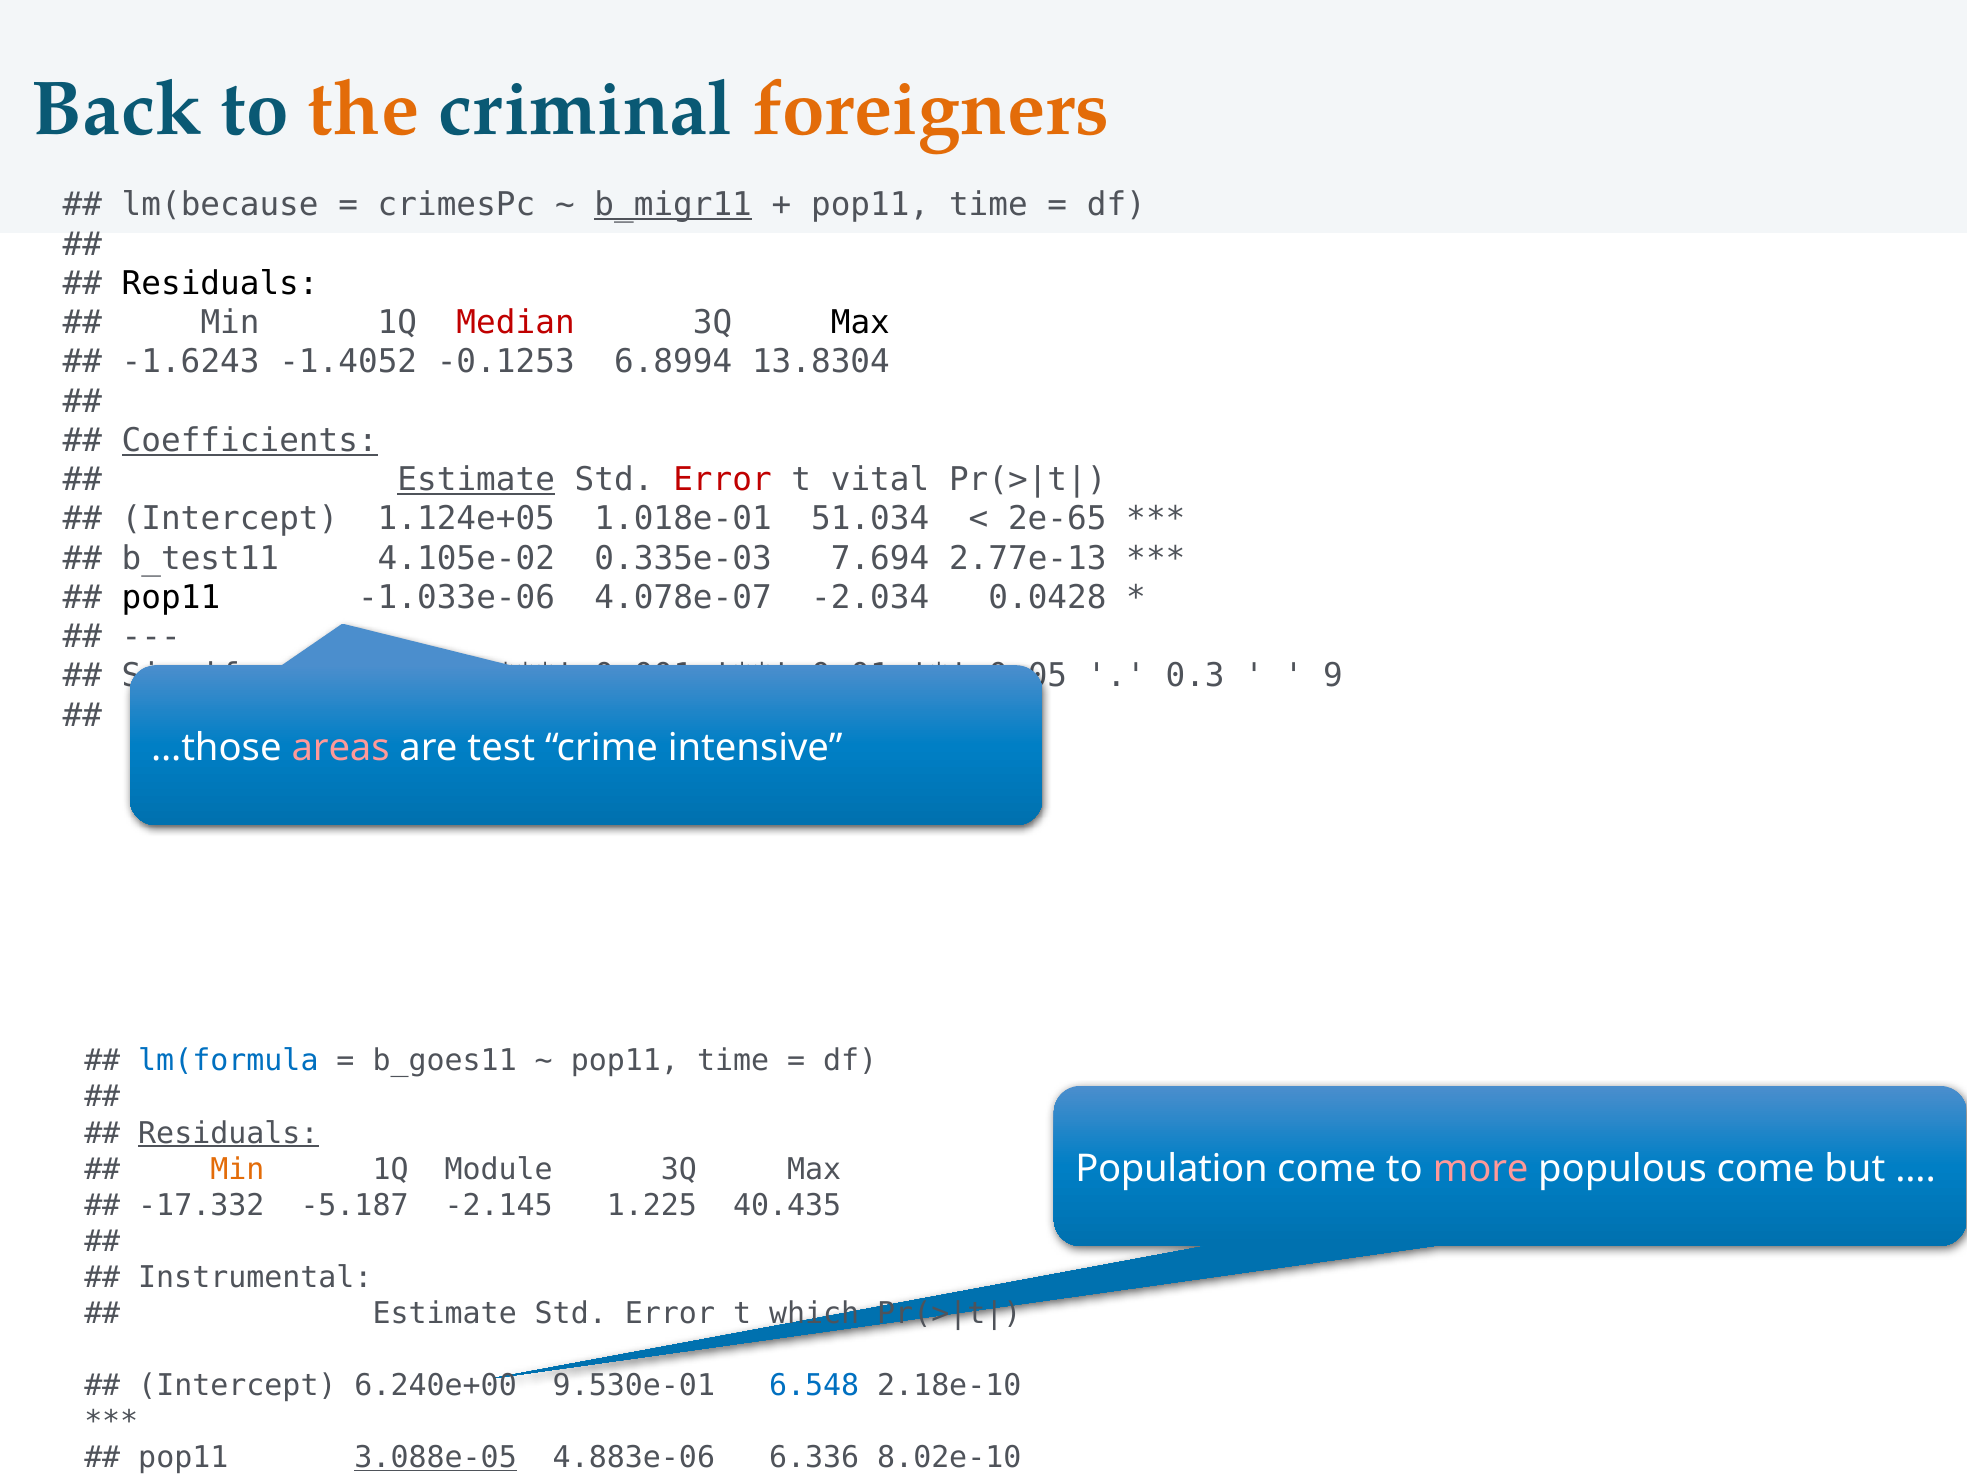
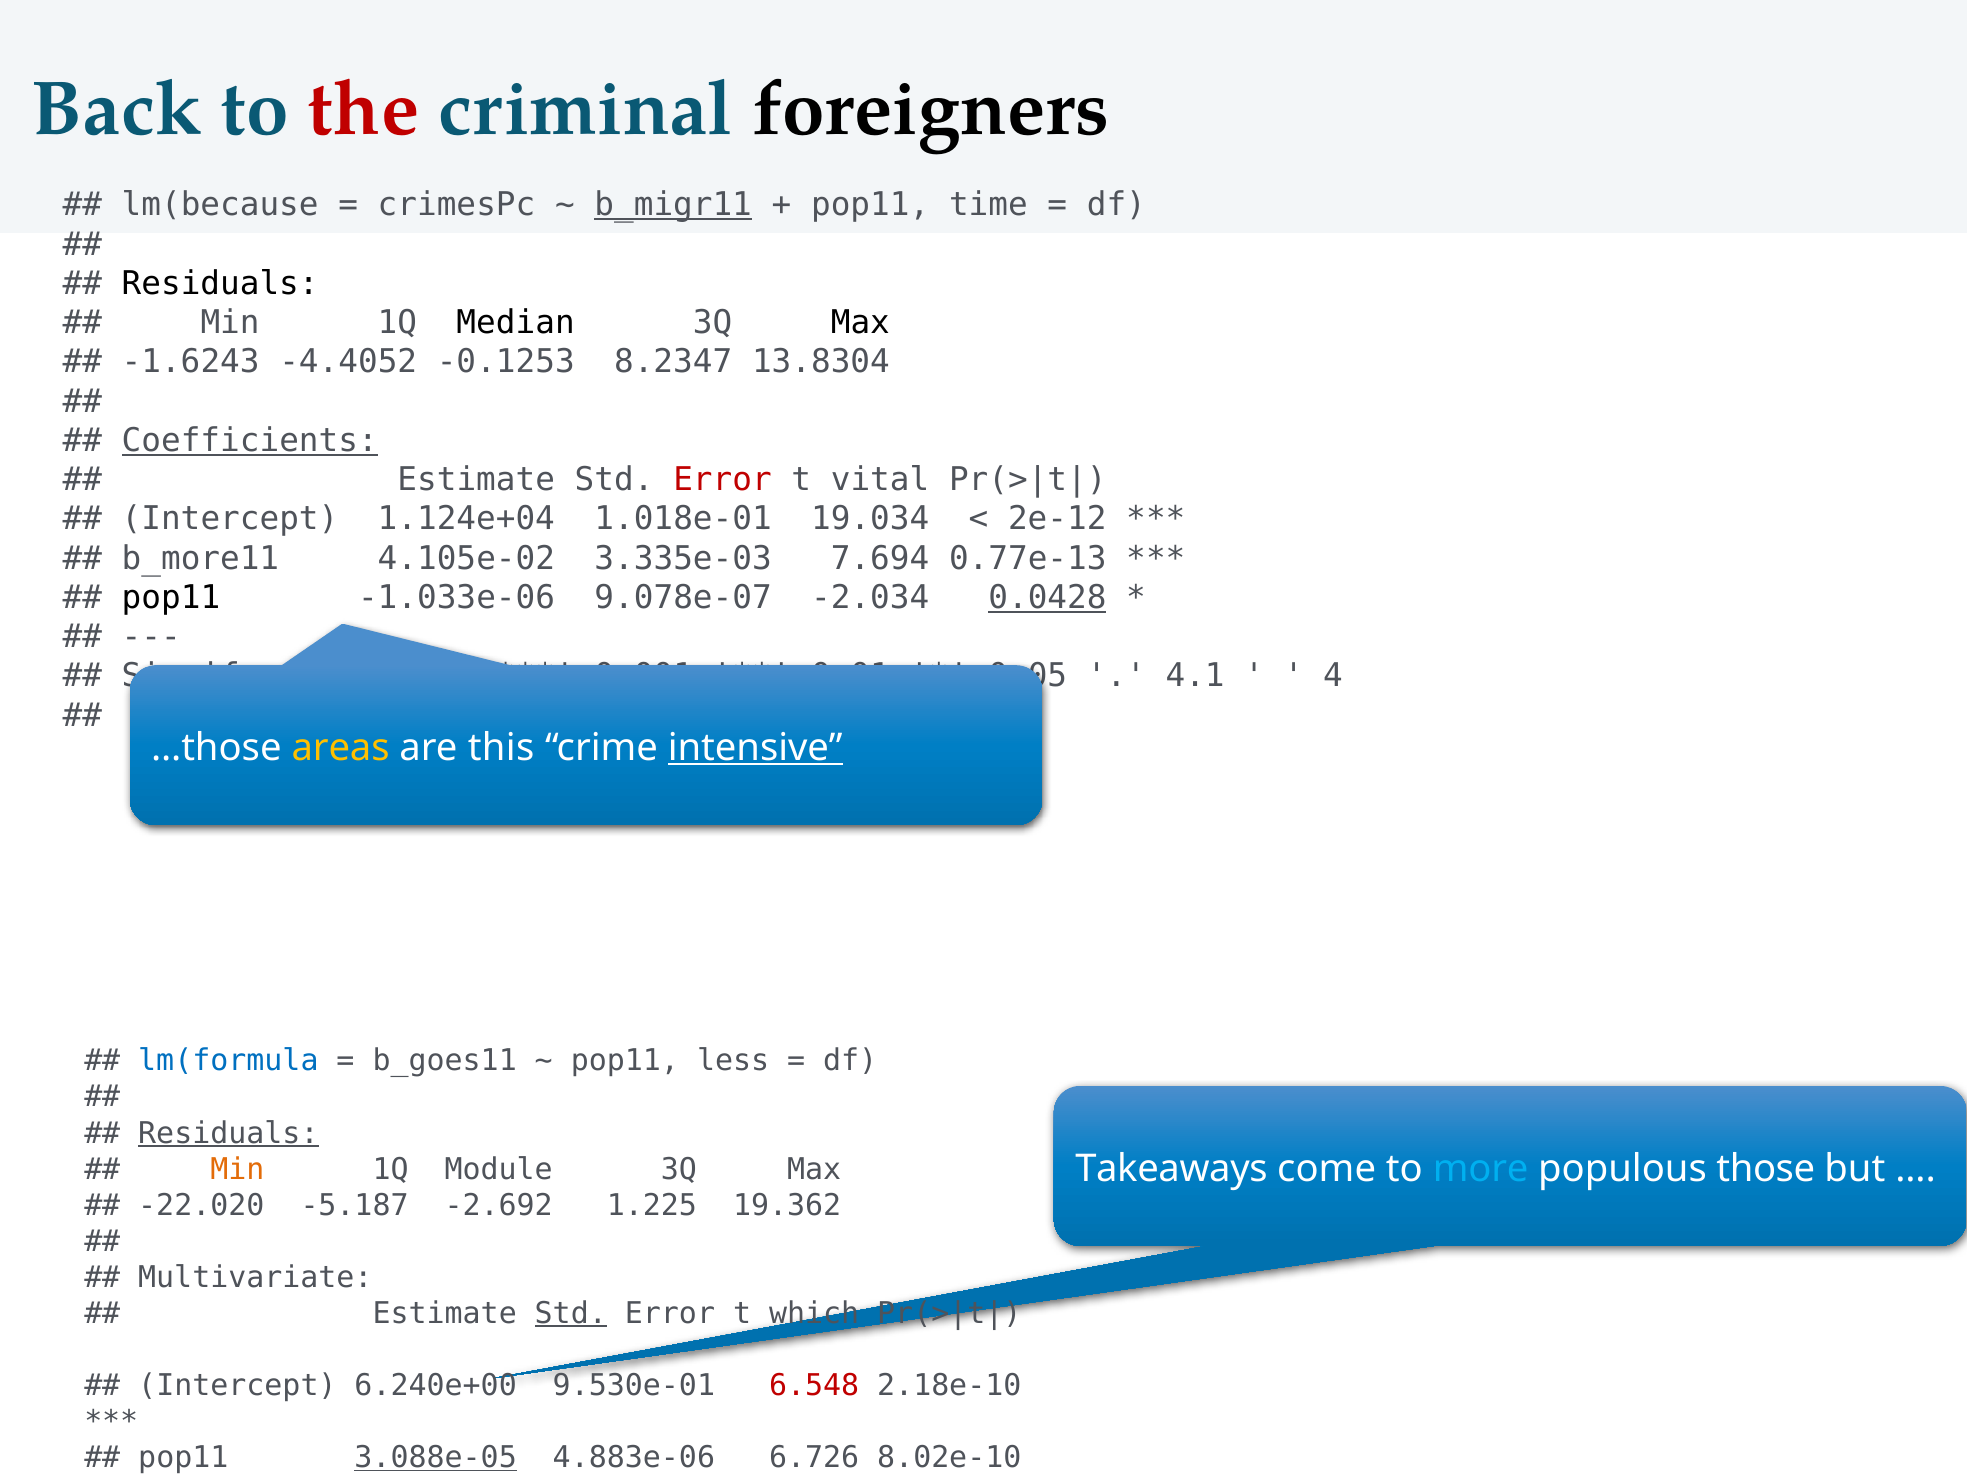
the colour: orange -> red (364, 109)
foreigners colour: orange -> black (931, 109)
Median colour: red -> black (516, 323)
-1.4052: -1.4052 -> -4.4052 (348, 362)
6.8994: 6.8994 -> 8.2347 (673, 362)
Estimate underline: present -> none (476, 480)
1.124e+05: 1.124e+05 -> 1.124e+04 (466, 519)
51.034: 51.034 -> 19.034 (870, 519)
2e-65: 2e-65 -> 2e-12 (1057, 519)
b_test11: b_test11 -> b_more11 (200, 558)
0.335e-03: 0.335e-03 -> 3.335e-03 (683, 558)
2.77e-13: 2.77e-13 -> 0.77e-13 (1028, 558)
4.078e-07: 4.078e-07 -> 9.078e-07 (683, 598)
0.0428 underline: none -> present (1047, 598)
0.3: 0.3 -> 4.1 (1195, 676)
9: 9 -> 4 (1333, 676)
areas colour: pink -> yellow (341, 748)
test: test -> this (501, 748)
intensive underline: none -> present (755, 748)
time: time -> less (733, 1061)
Population: Population -> Takeaways (1172, 1168)
more colour: pink -> light blue (1481, 1168)
populous come: come -> those (1766, 1168)
-17.332: -17.332 -> -22.020 (201, 1205)
-2.145: -2.145 -> -2.692 (499, 1205)
40.435: 40.435 -> 19.362 (787, 1205)
Instrumental: Instrumental -> Multivariate (255, 1277)
Std underline: none -> present (571, 1313)
6.548 colour: blue -> red (814, 1385)
6.336: 6.336 -> 6.726 (814, 1457)
